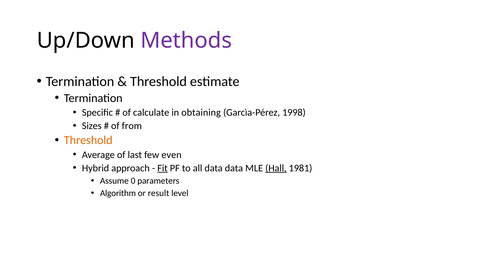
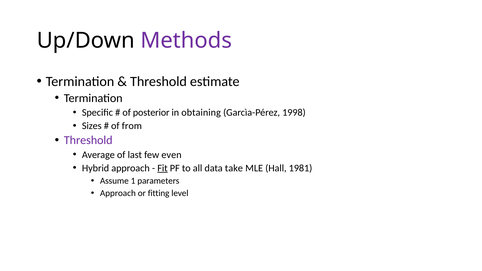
calculate: calculate -> posterior (151, 113)
Threshold colour: orange -> purple (88, 140)
data data: data -> take (234, 168)
Hall underline: present -> none (276, 168)
0: 0 -> 1 (133, 181)
Algorithm: Algorithm -> Approach (118, 193)
result: result -> fitting (159, 193)
